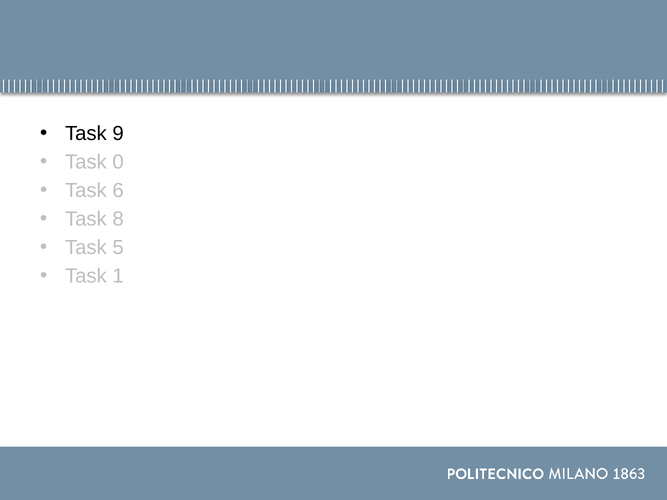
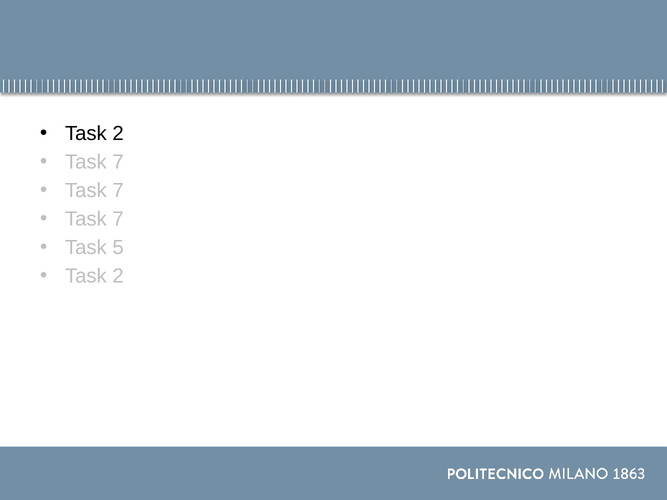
9: 9 -> 2 (118, 134)
0: 0 -> 7 (118, 162)
6: 6 -> 7 (118, 191)
8: 8 -> 7 (118, 219)
1: 1 -> 2 (118, 276)
